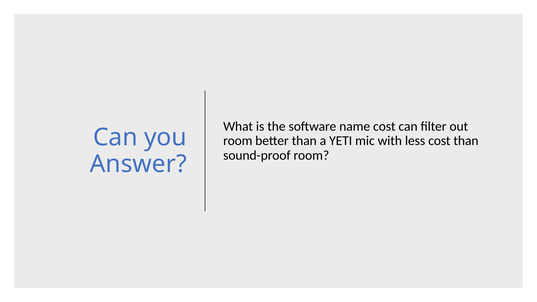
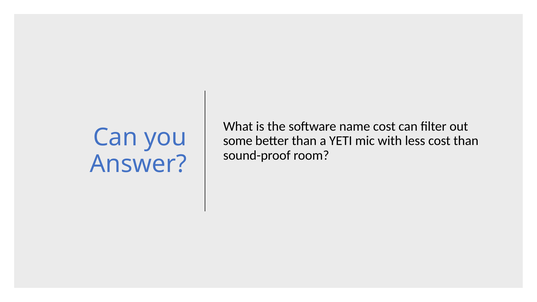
room: room -> some (238, 141)
